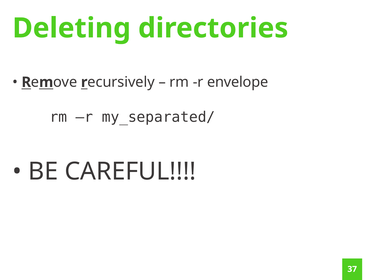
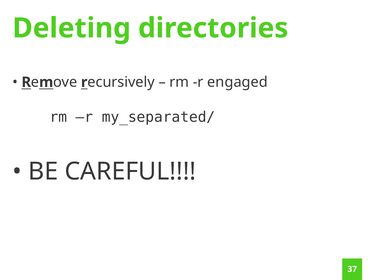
envelope: envelope -> engaged (238, 82)
